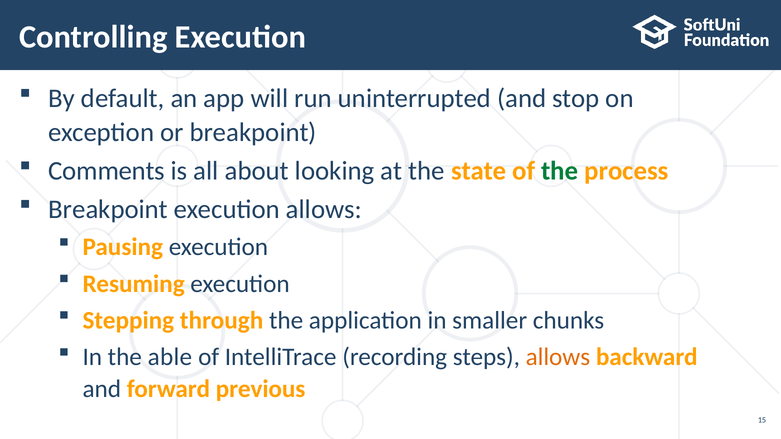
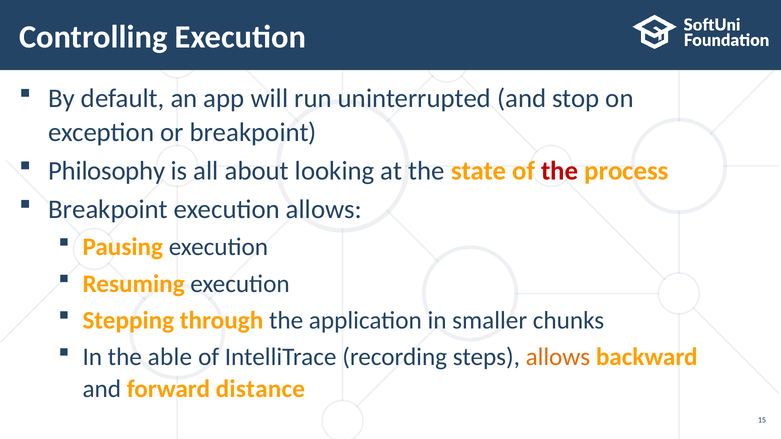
Comments: Comments -> Philosophy (107, 171)
the colour: green -> red (560, 171)
previous: previous -> distance (260, 389)
